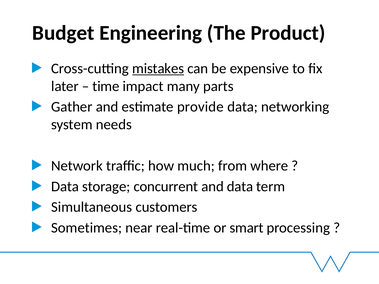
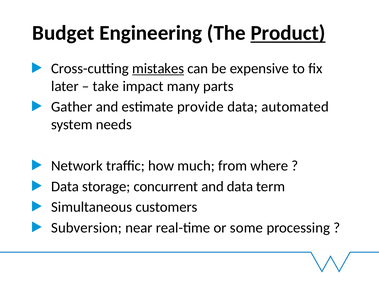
Product underline: none -> present (288, 33)
time: time -> take (106, 86)
networking: networking -> automated (295, 107)
Sometimes: Sometimes -> Subversion (87, 228)
smart: smart -> some (246, 228)
